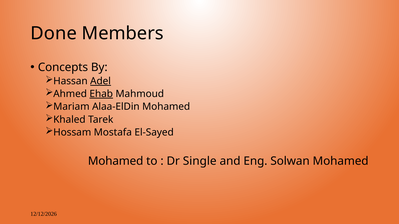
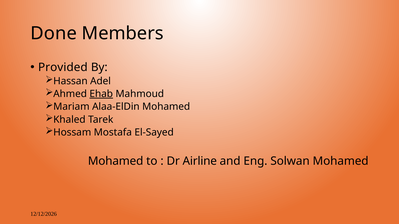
Concepts: Concepts -> Provided (63, 67)
Adel underline: present -> none (101, 81)
Single: Single -> Airline (200, 161)
